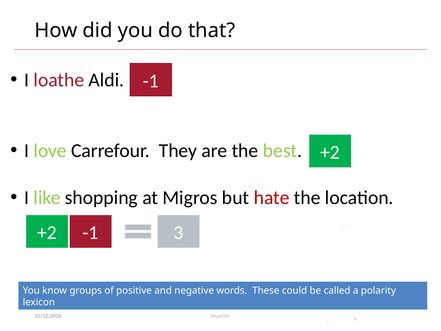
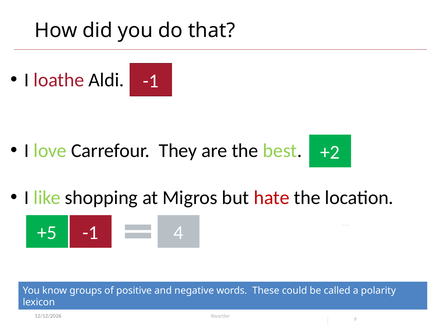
+2: +2 -> +5 (47, 233)
3: 3 -> 4 (179, 233)
